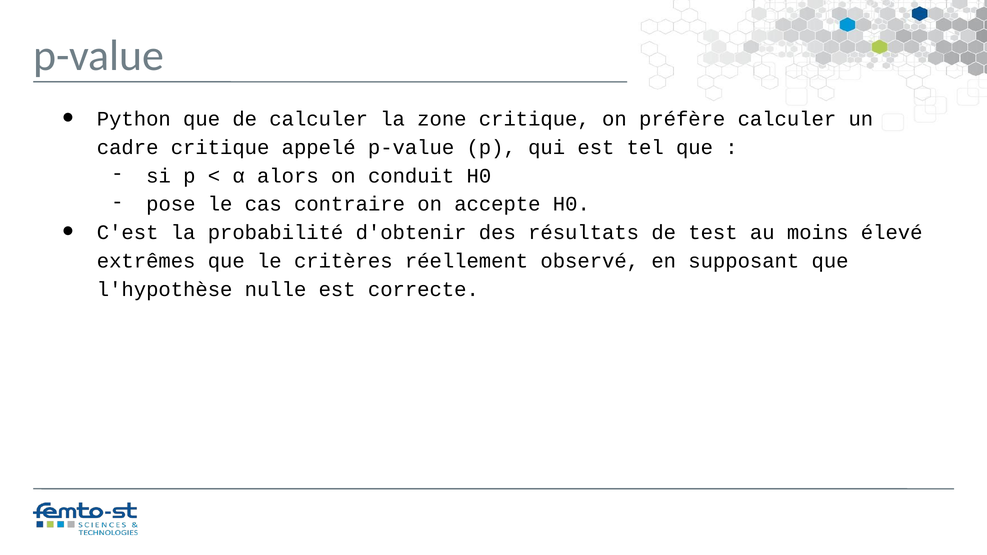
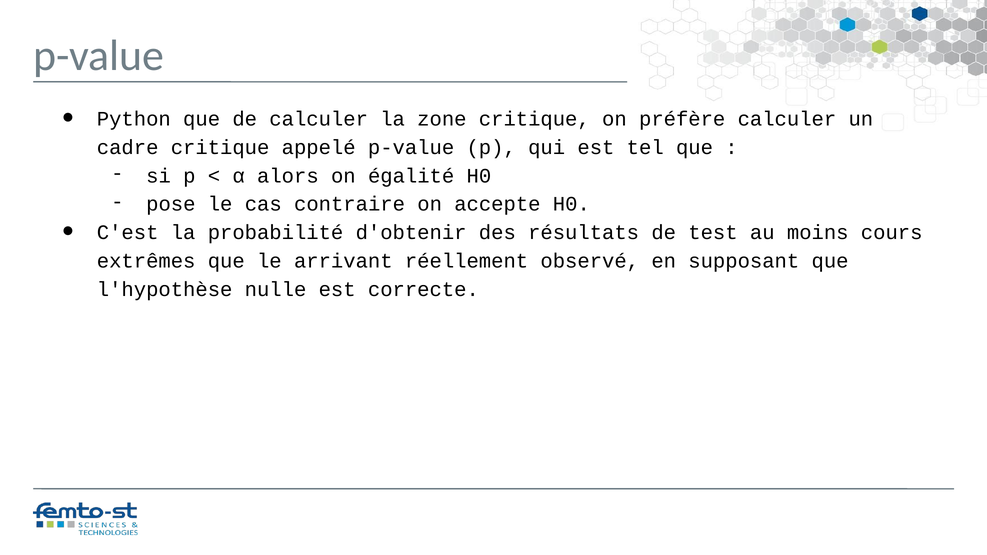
conduit: conduit -> égalité (411, 176)
élevé: élevé -> cours (892, 233)
critères: critères -> arrivant (343, 261)
